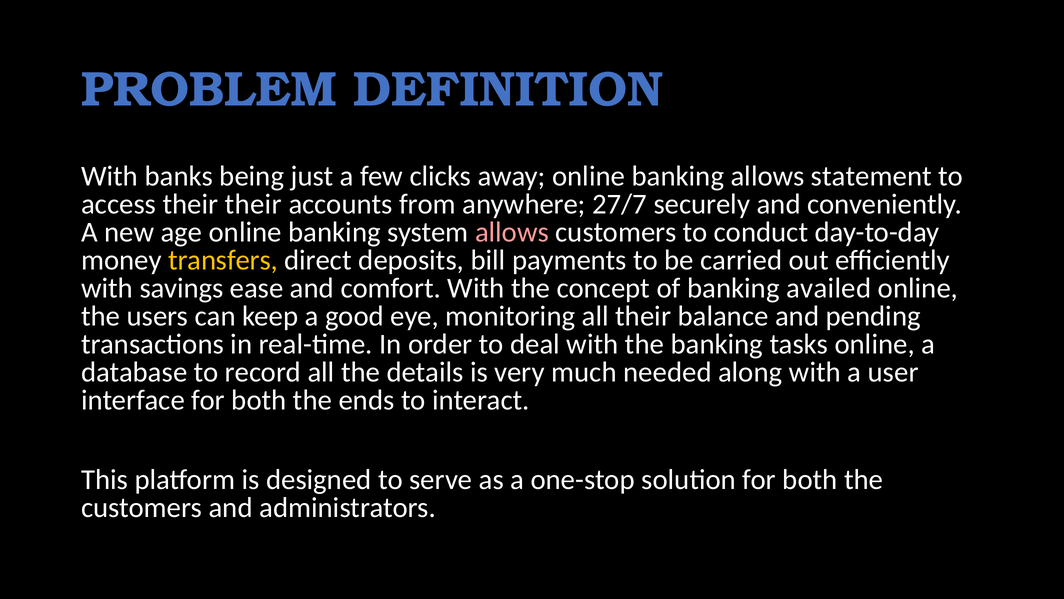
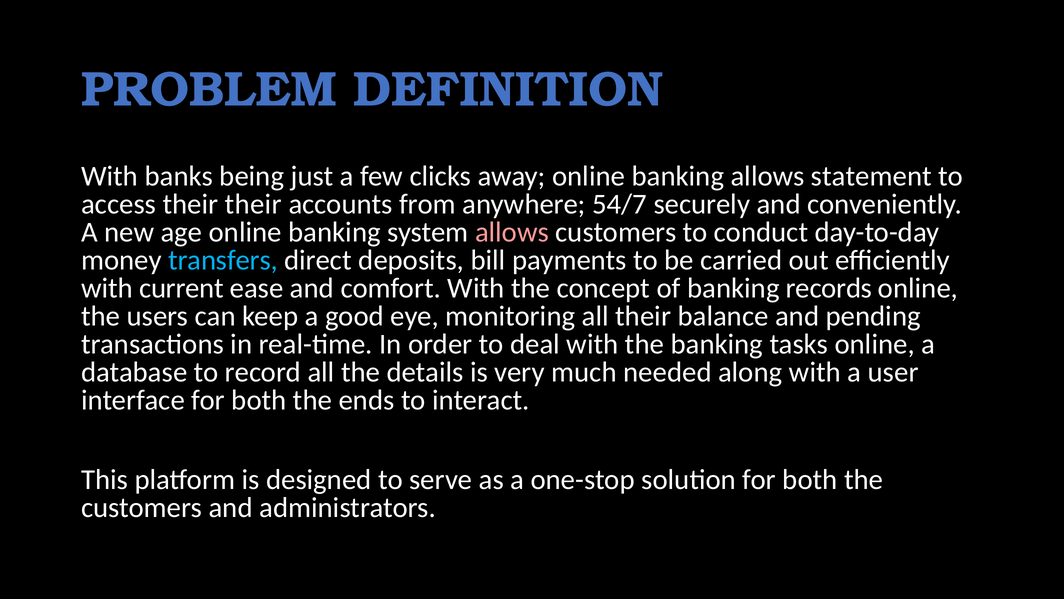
27/7: 27/7 -> 54/7 (620, 204)
transfers colour: yellow -> light blue (223, 260)
savings: savings -> current (181, 288)
availed: availed -> records (829, 288)
